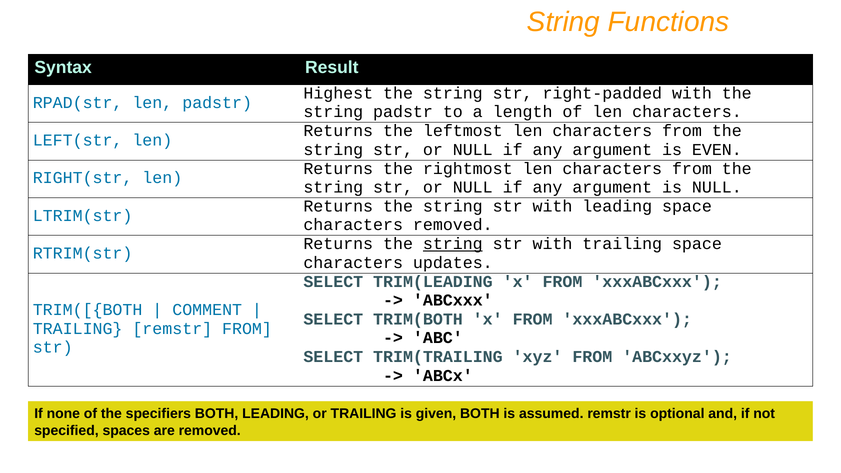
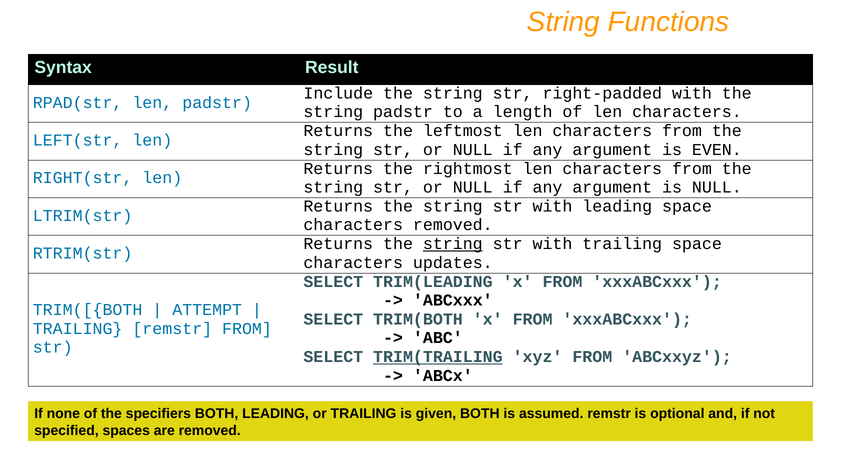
Highest: Highest -> Include (338, 93)
COMMENT: COMMENT -> ATTEMPT (207, 310)
TRIM(TRAILING underline: none -> present (438, 357)
